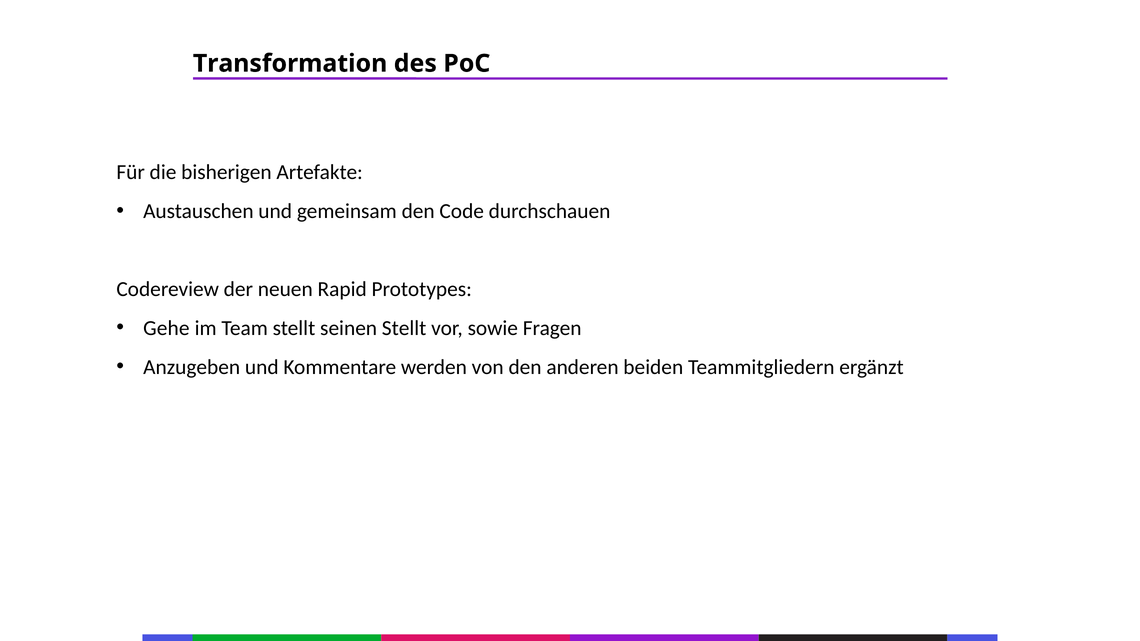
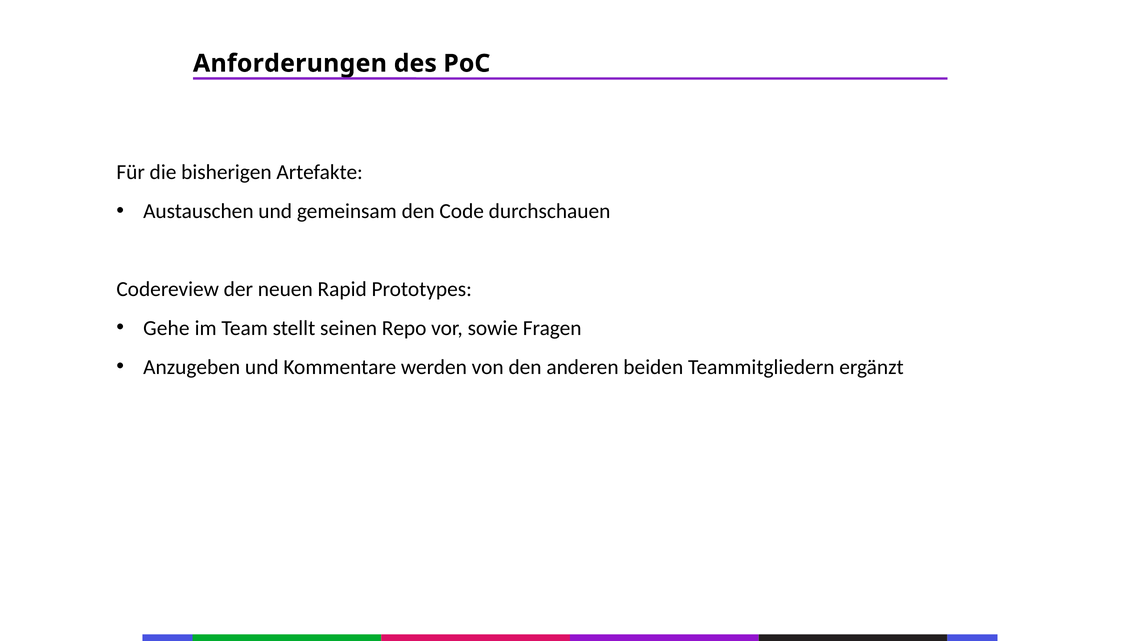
Transformation: Transformation -> Anforderungen (290, 64)
seinen Stellt: Stellt -> Repo (404, 328)
